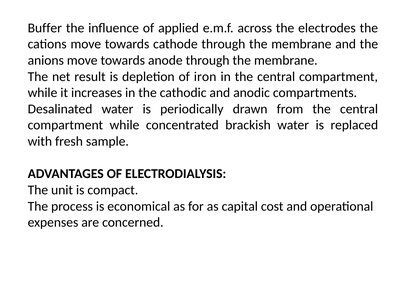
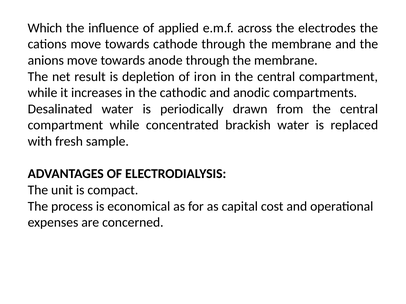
Buffer: Buffer -> Which (45, 28)
